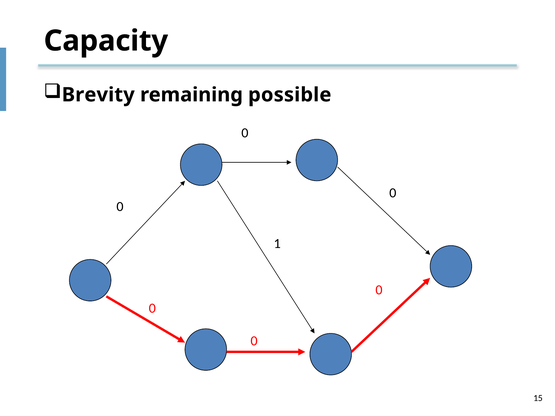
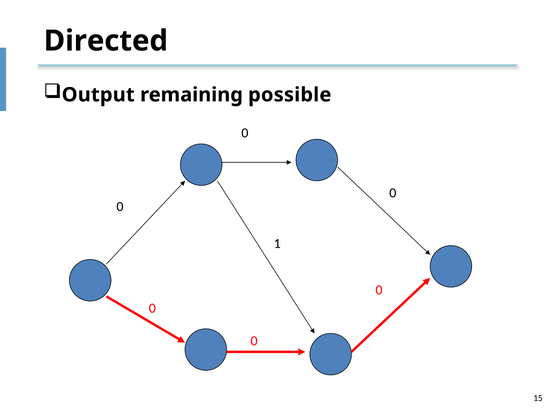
Capacity: Capacity -> Directed (106, 41)
Brevity: Brevity -> Output (98, 95)
